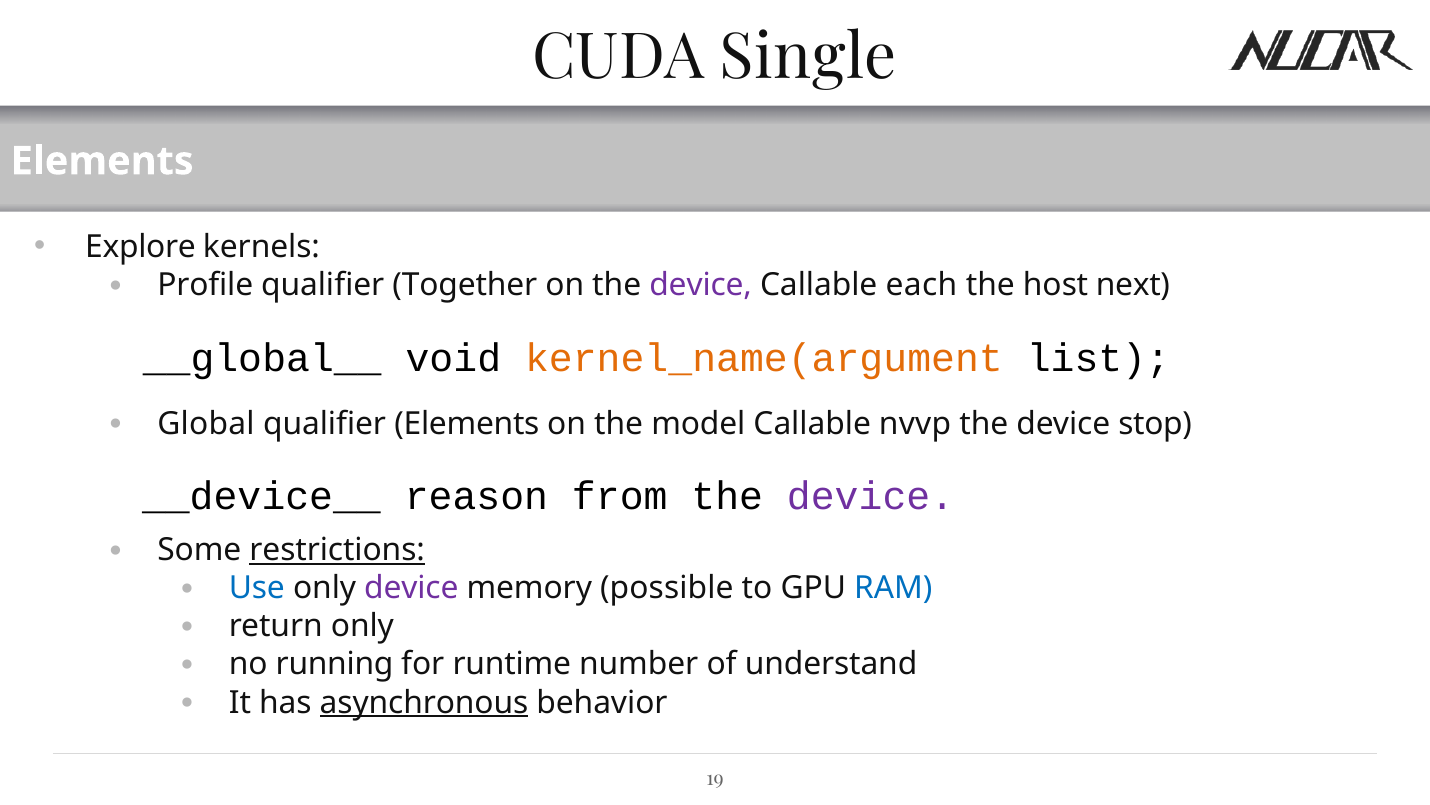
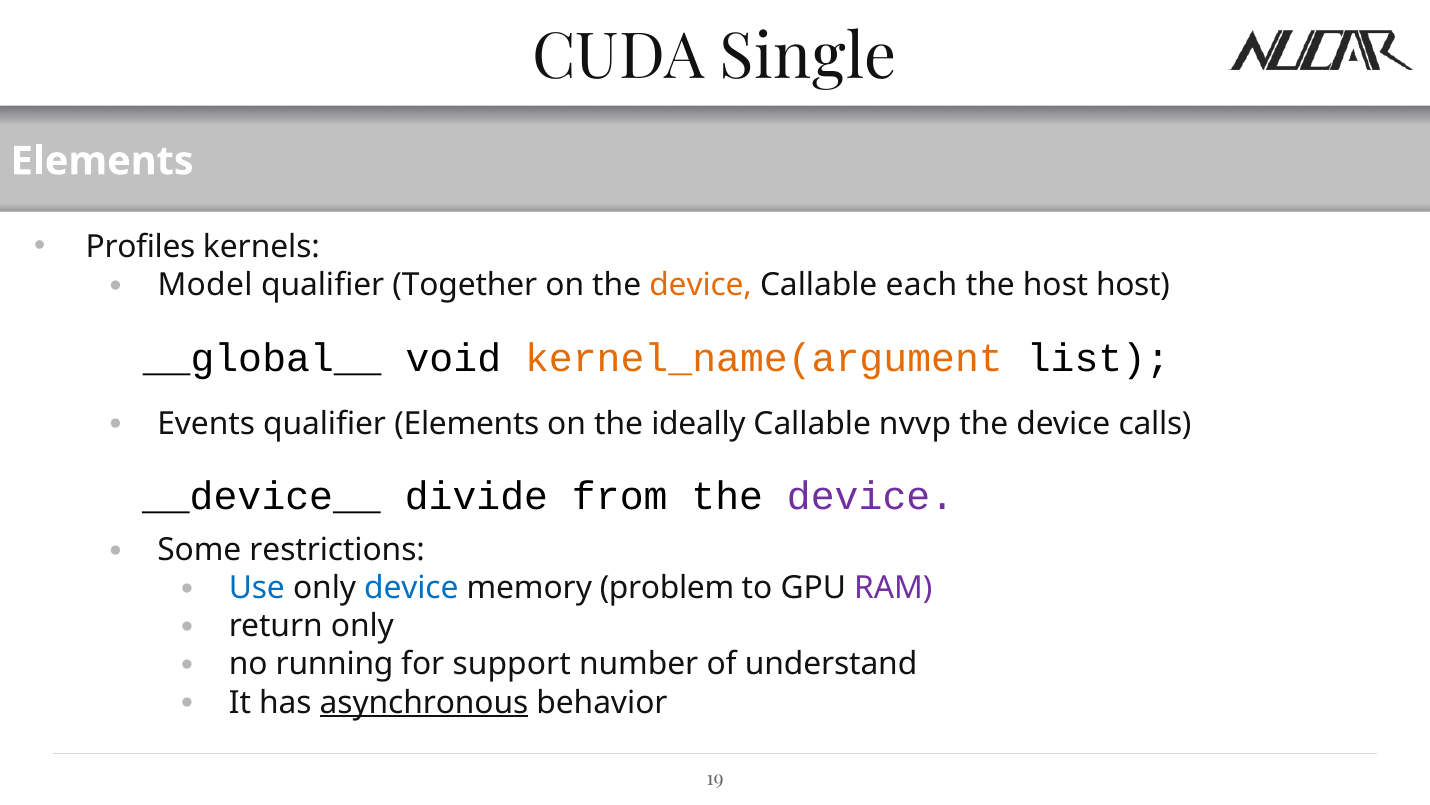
Explore: Explore -> Profiles (140, 247)
Profile: Profile -> Model (205, 285)
device colour: purple -> orange (701, 285)
host next: next -> host (1133, 285)
Global: Global -> Events (206, 423)
model: model -> ideally (698, 423)
stop: stop -> calls (1155, 423)
reason: reason -> divide (476, 496)
restrictions underline: present -> none (337, 550)
device colour: purple -> blue (411, 588)
possible: possible -> problem (667, 588)
RAM colour: blue -> purple (893, 588)
runtime: runtime -> support (512, 664)
